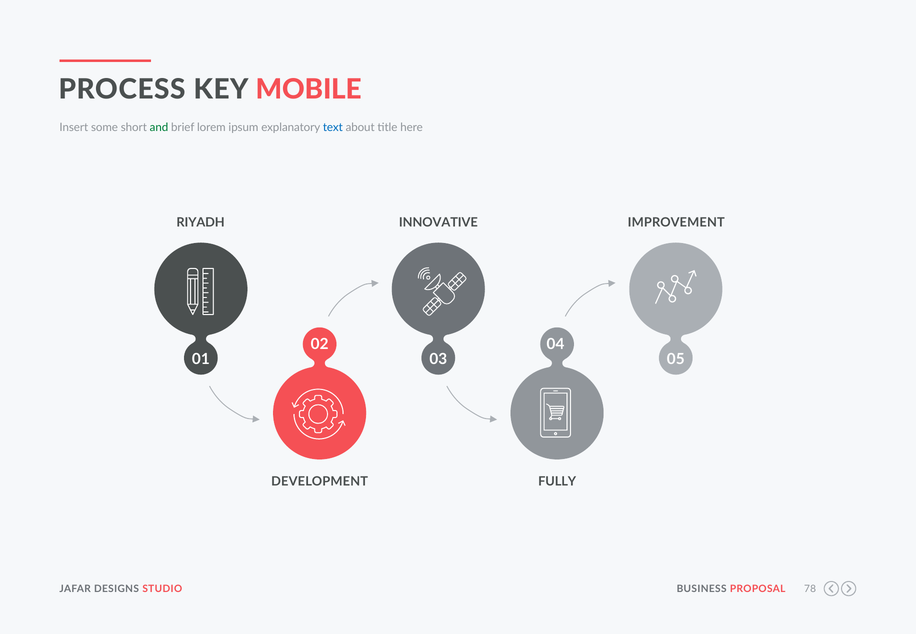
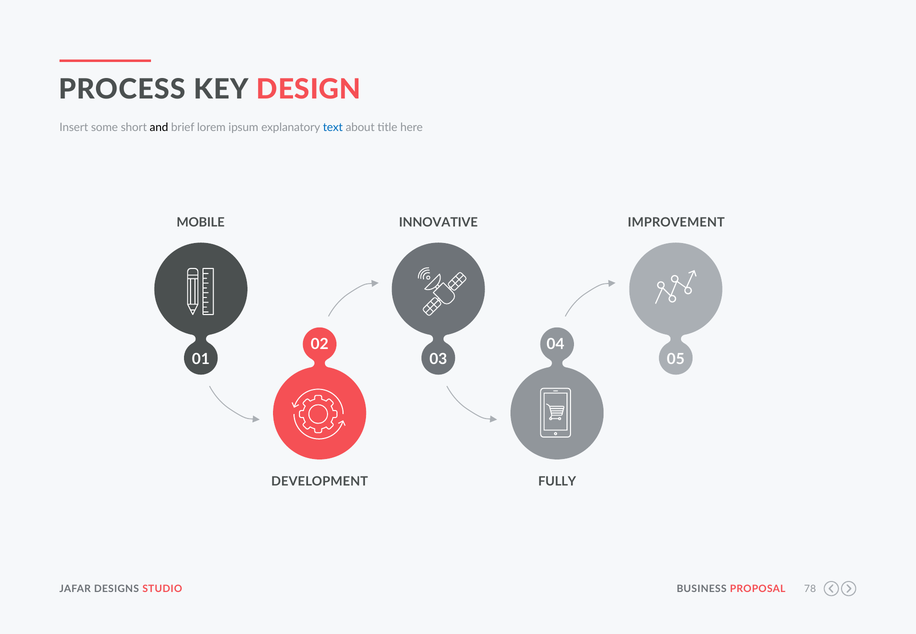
MOBILE: MOBILE -> DESIGN (309, 90)
and colour: green -> black (159, 127)
RIYADH: RIYADH -> MOBILE (201, 223)
